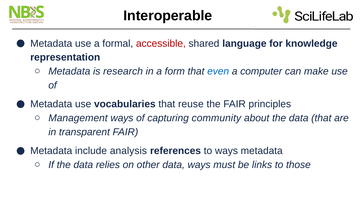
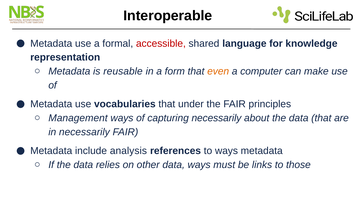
research: research -> reusable (123, 71)
even colour: blue -> orange (218, 71)
reuse: reuse -> under (191, 104)
capturing community: community -> necessarily (216, 118)
in transparent: transparent -> necessarily (84, 132)
